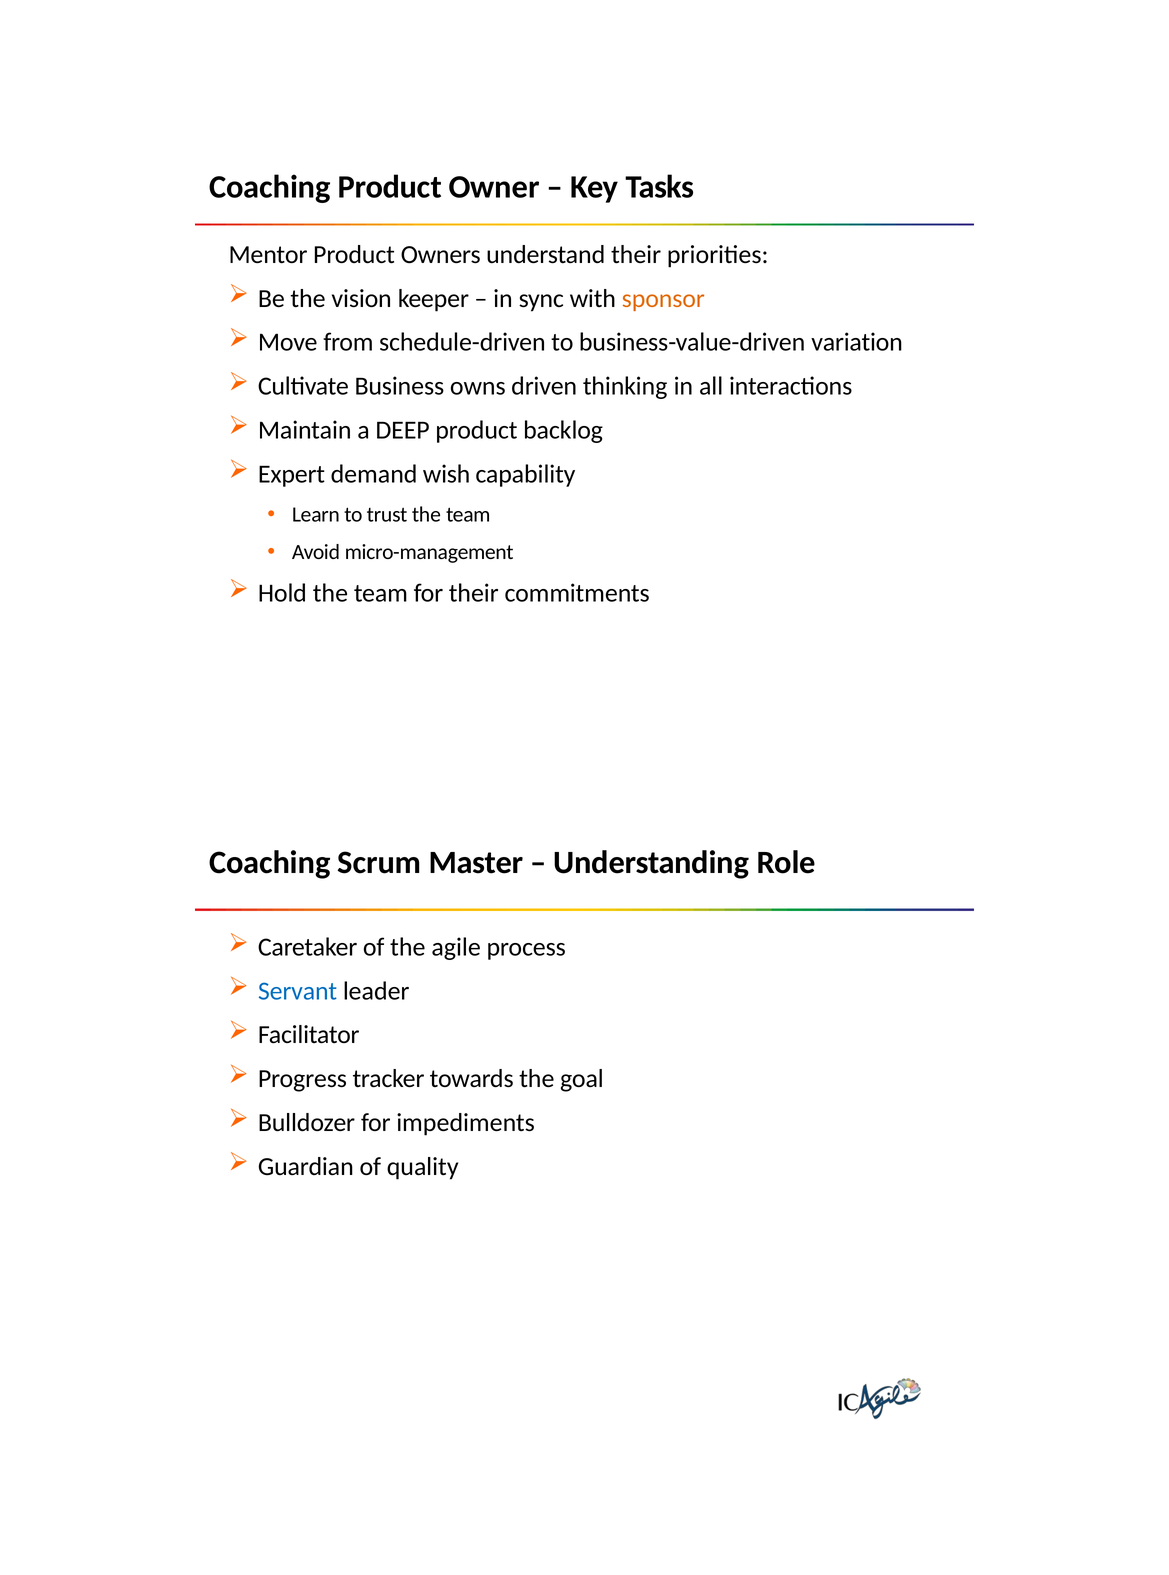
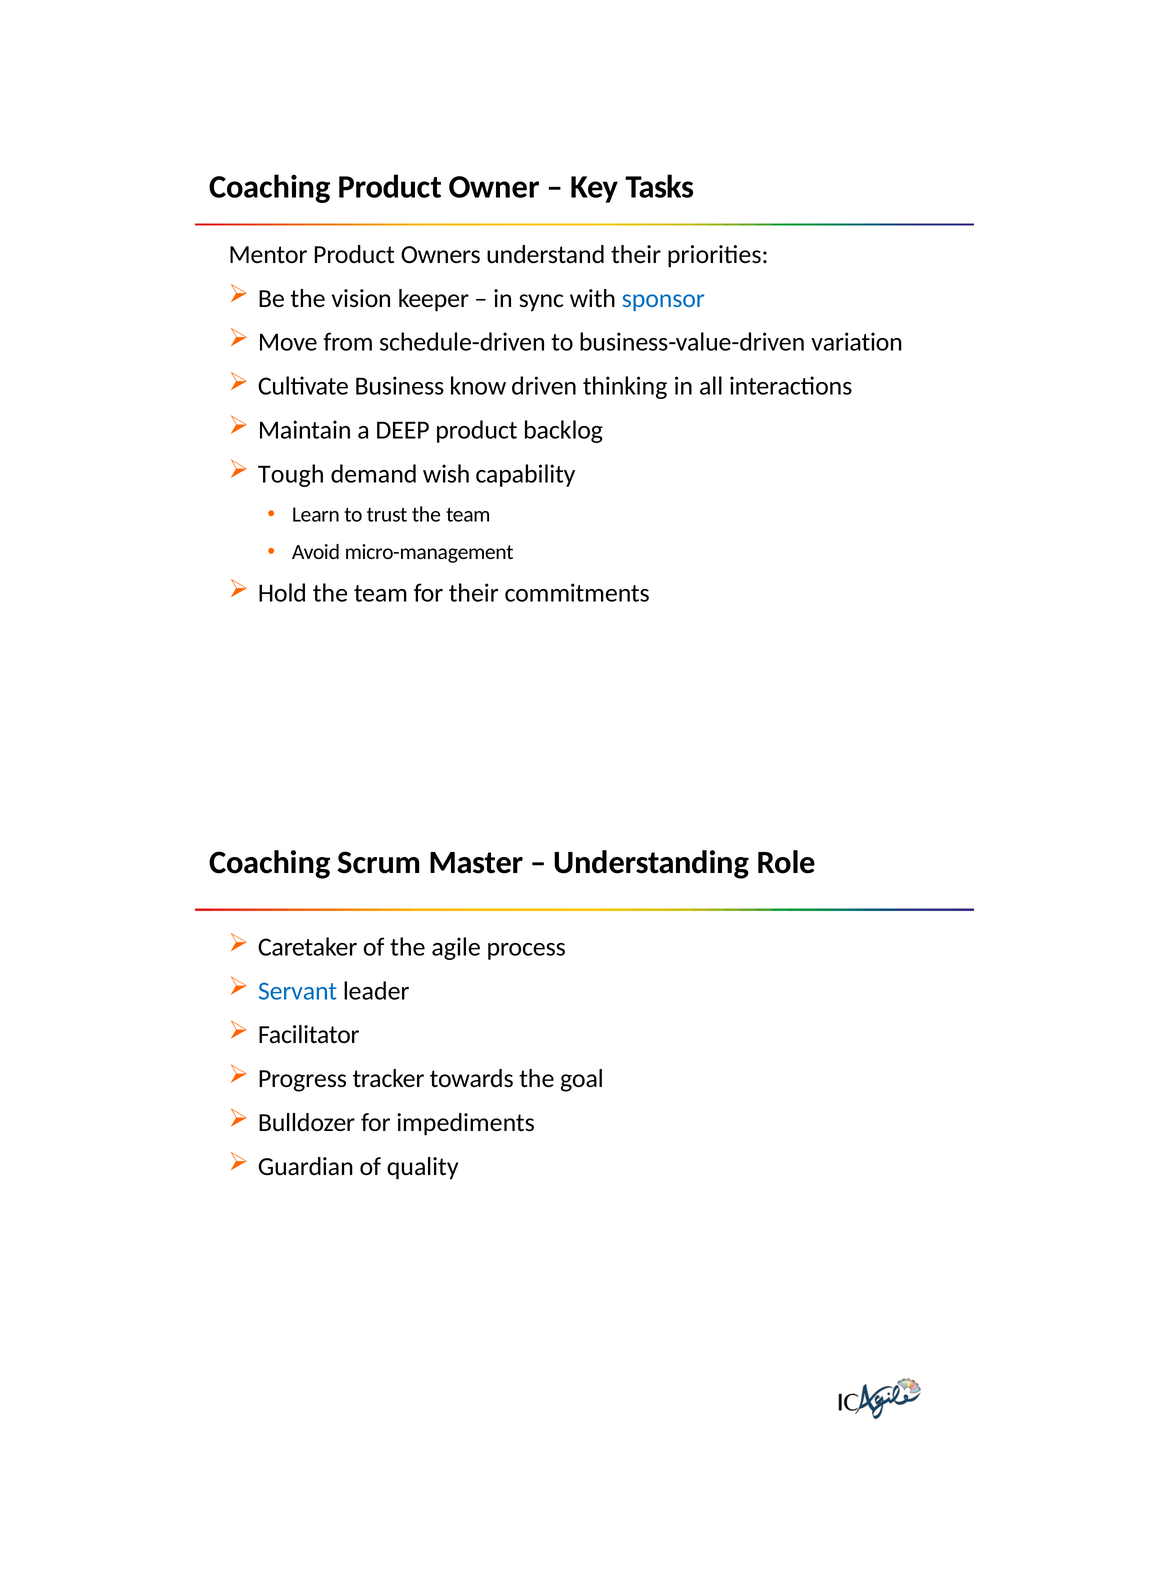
sponsor colour: orange -> blue (663, 299)
owns: owns -> know (478, 386)
Expert: Expert -> Tough (291, 474)
